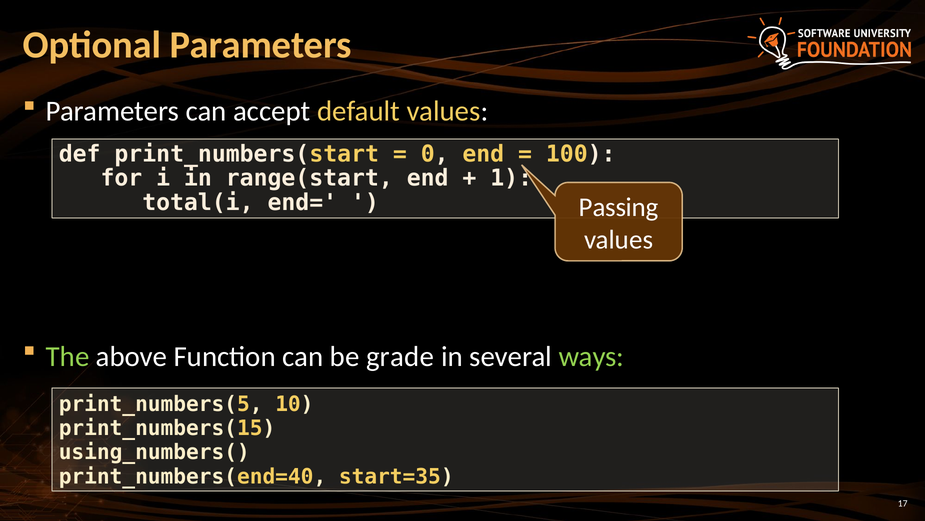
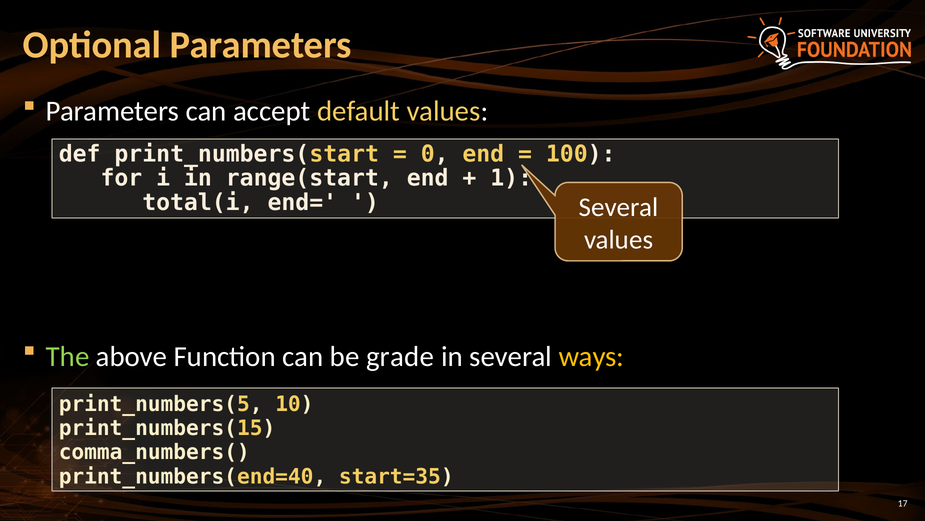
Passing: Passing -> Several (619, 207)
ways colour: light green -> yellow (591, 356)
using_numbers(: using_numbers( -> comma_numbers( (154, 452)
